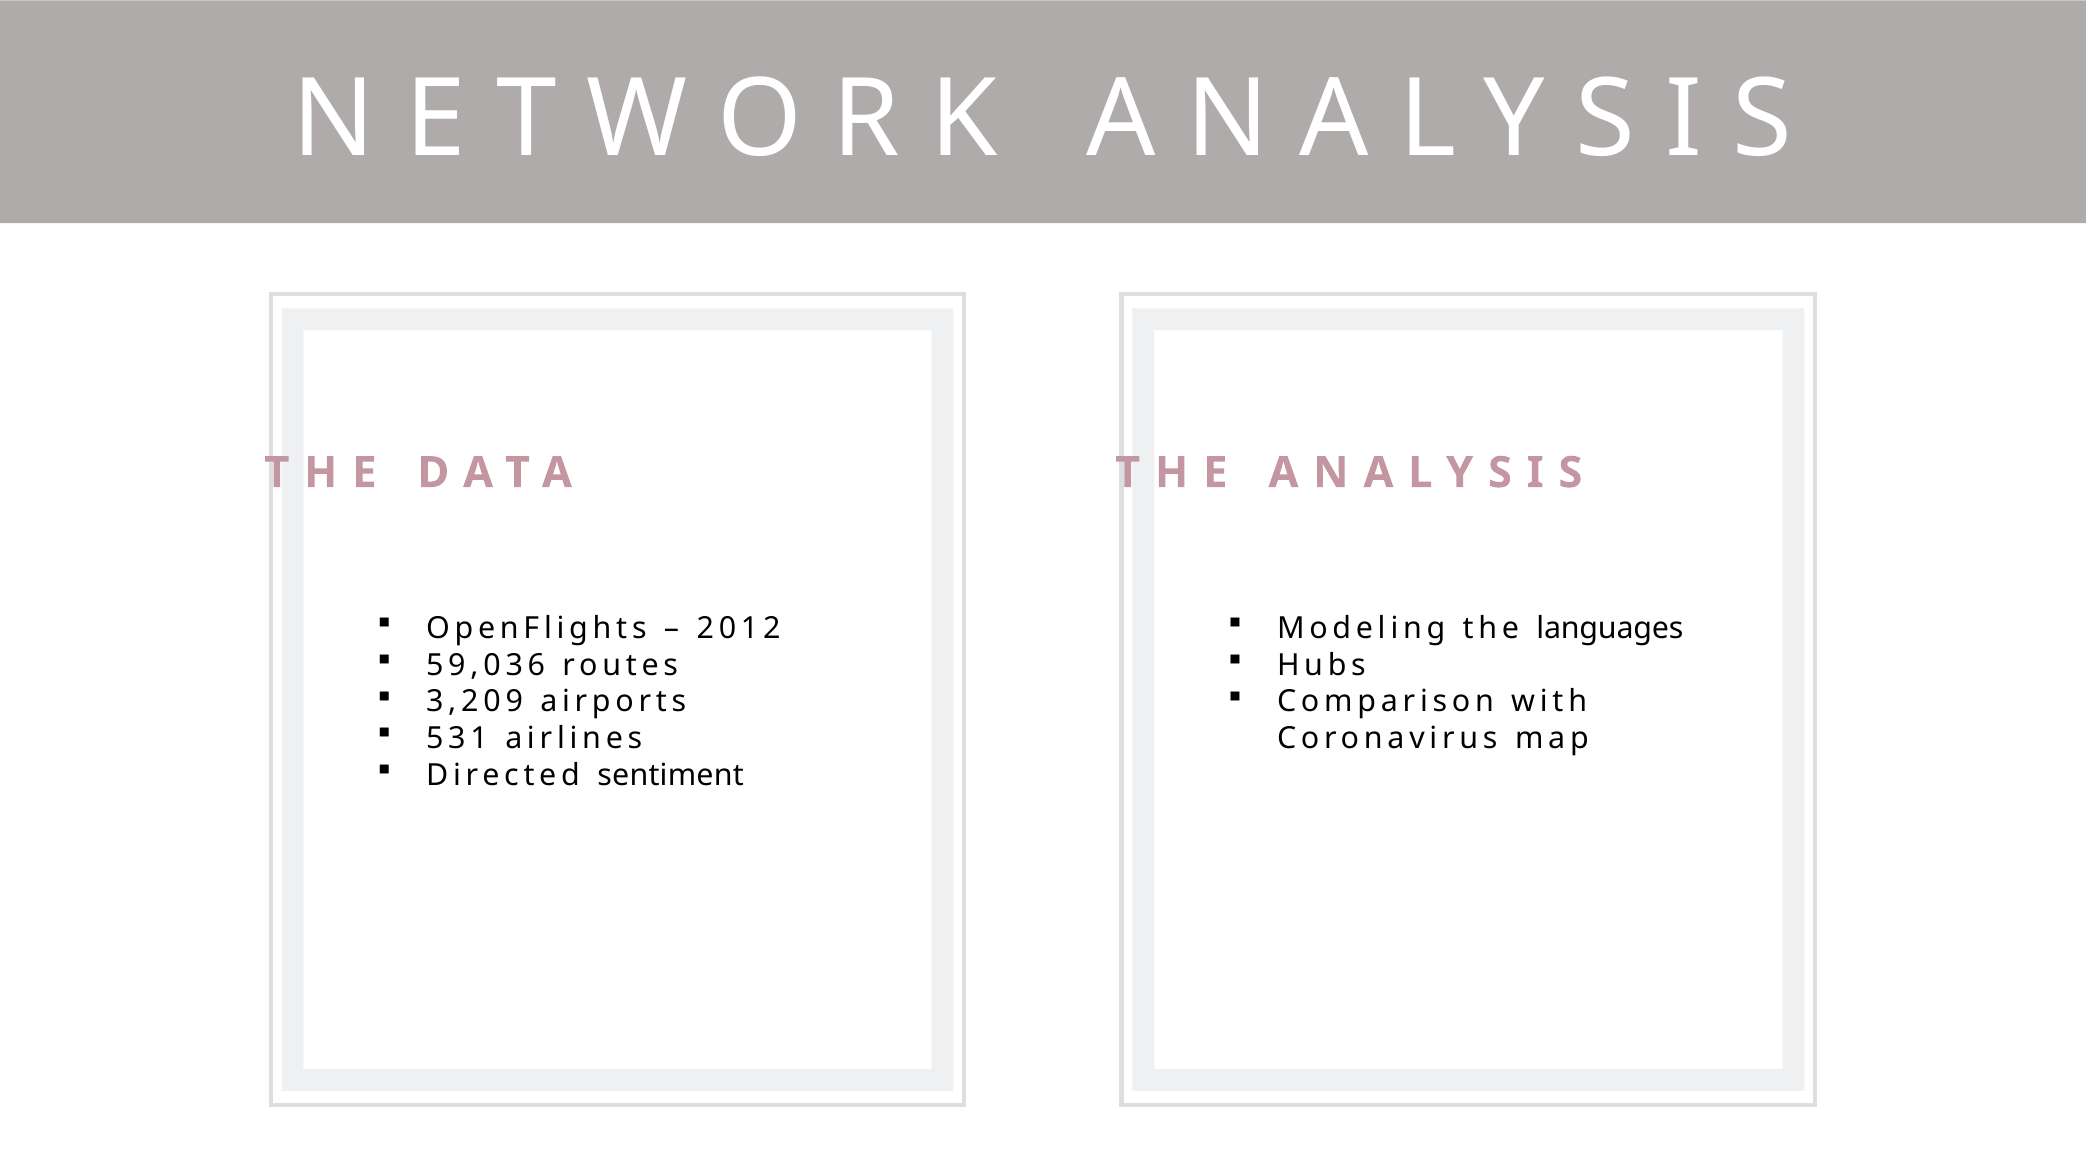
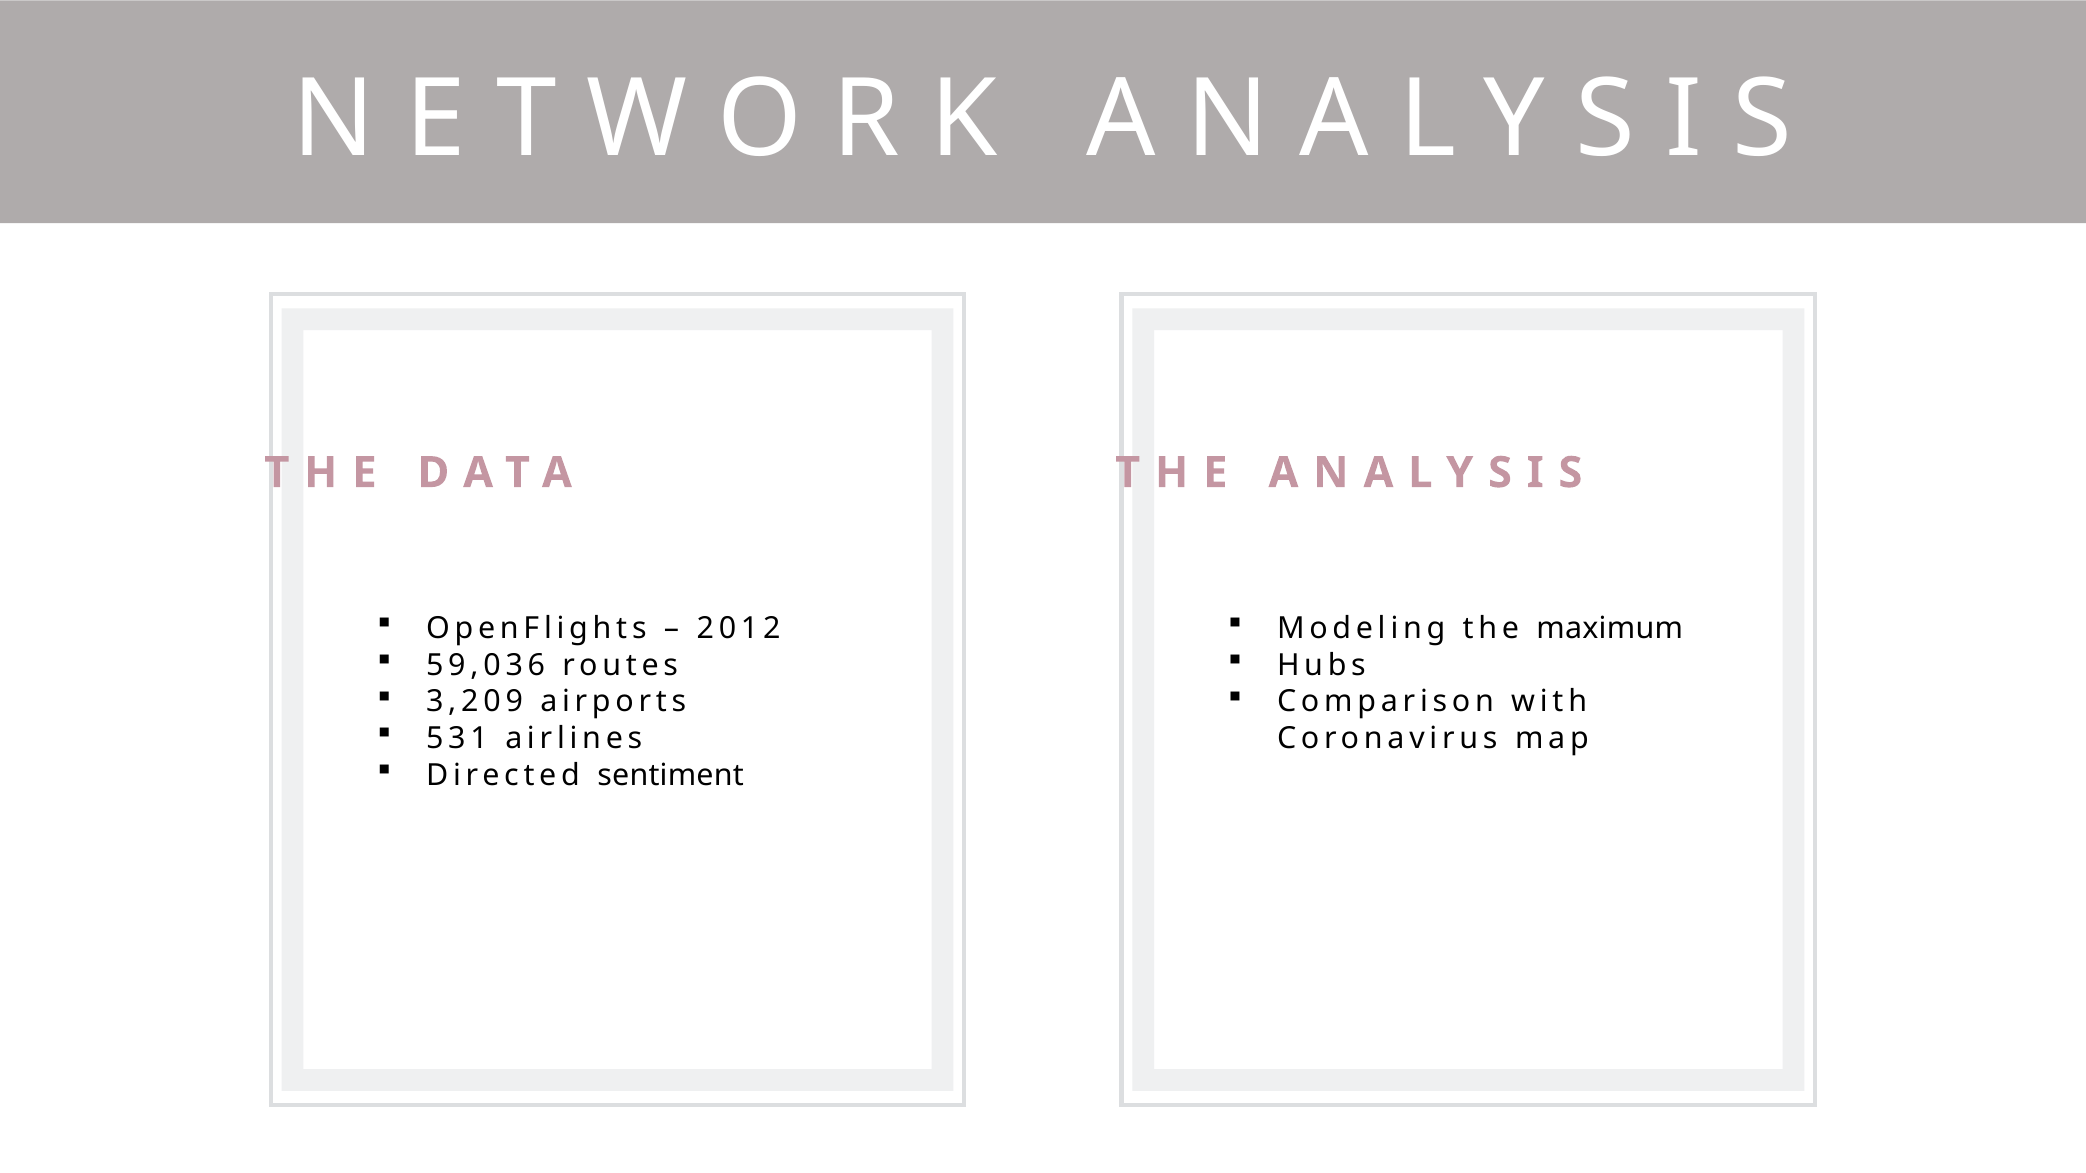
languages: languages -> maximum (1610, 629)
